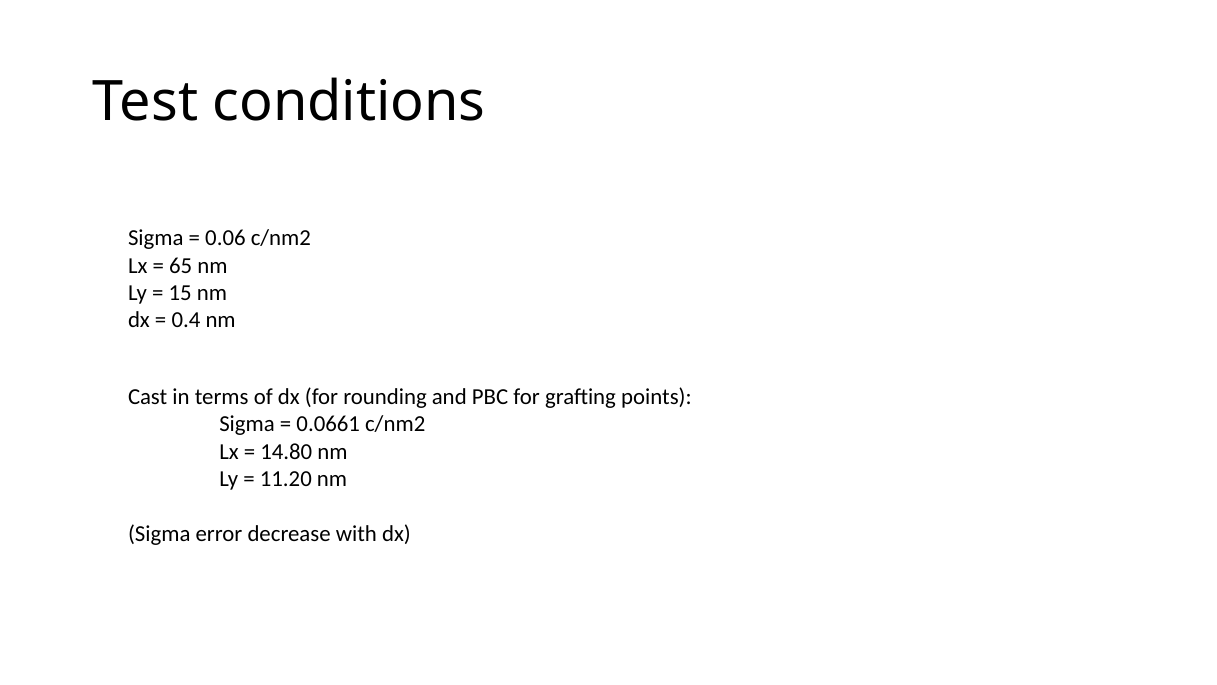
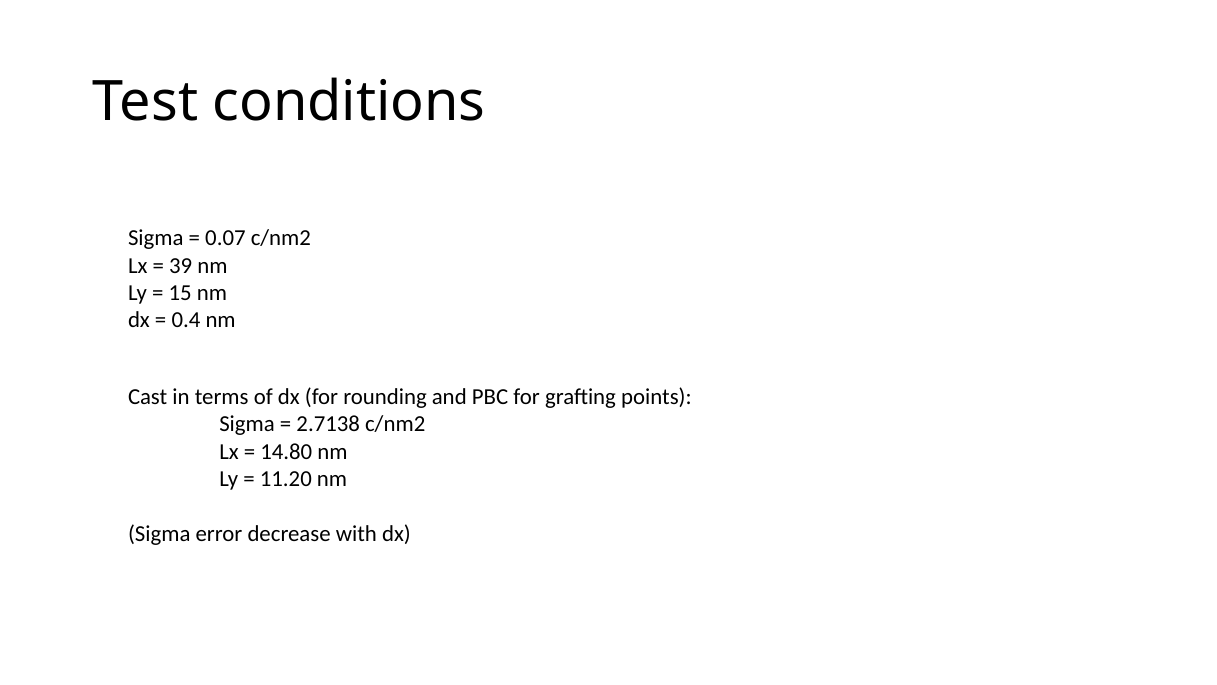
0.06: 0.06 -> 0.07 (225, 238)
65: 65 -> 39 (181, 265)
0.0661: 0.0661 -> 2.7138 (328, 424)
